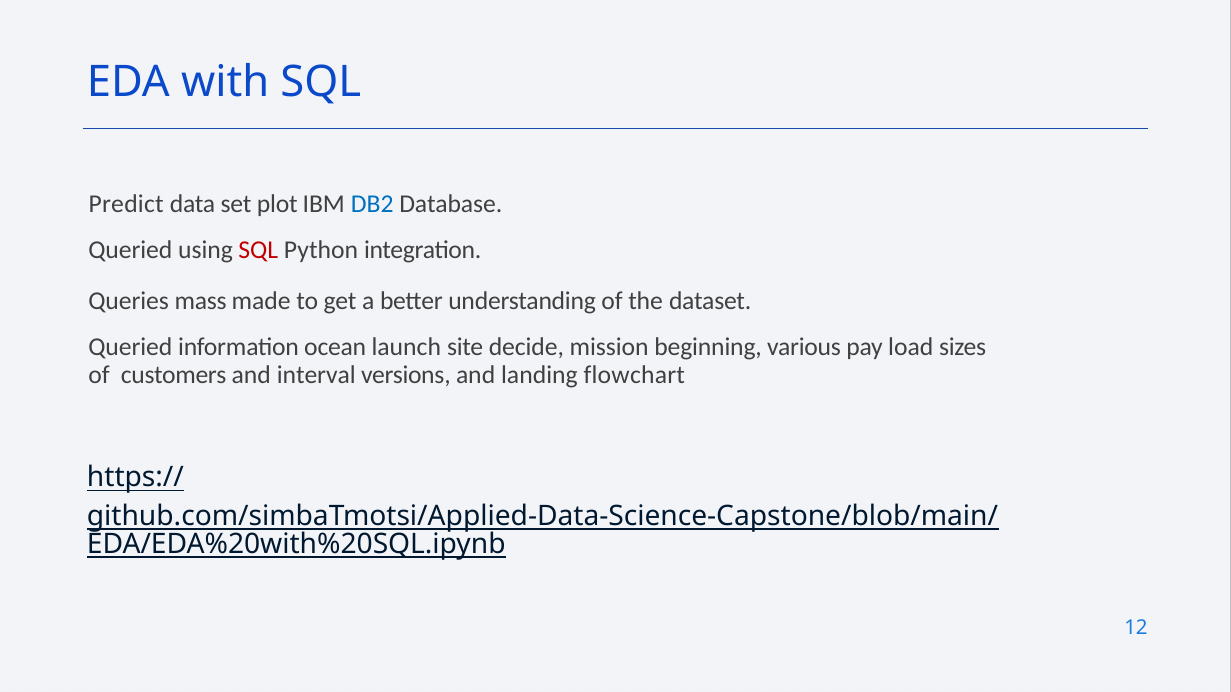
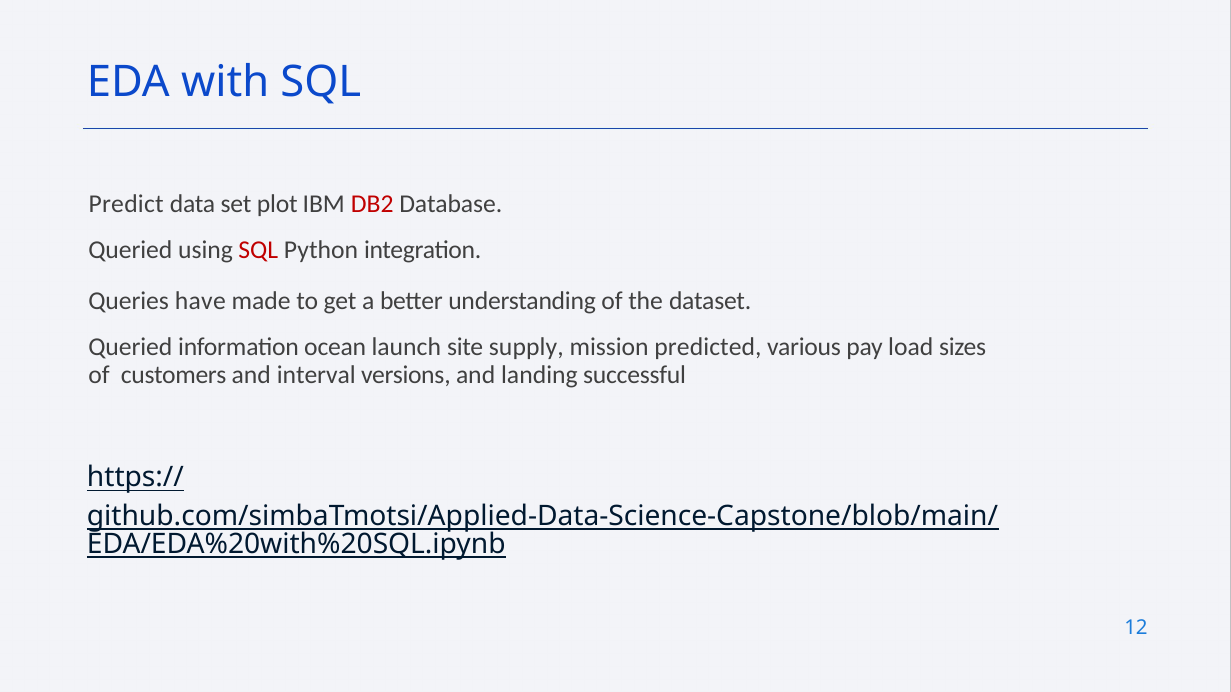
DB2 colour: blue -> red (372, 204)
mass: mass -> have (200, 301)
decide: decide -> supply (526, 348)
beginning: beginning -> predicted (708, 348)
flowchart: flowchart -> successful (635, 376)
